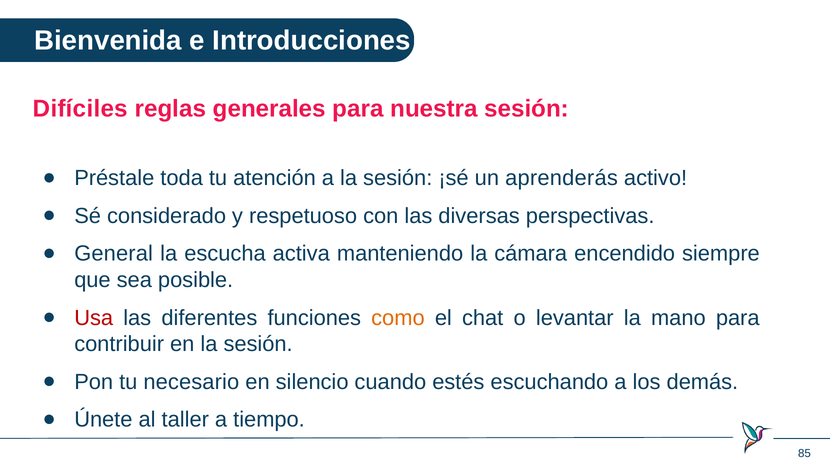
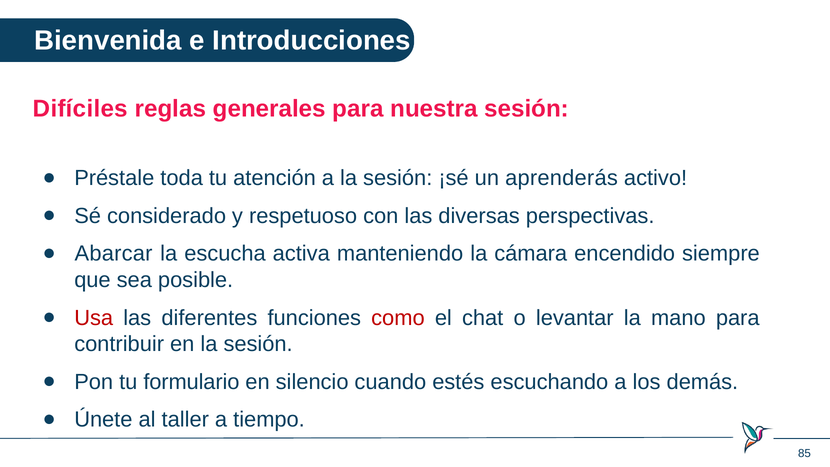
General: General -> Abarcar (114, 254)
como colour: orange -> red (398, 318)
necesario: necesario -> formulario (191, 382)
